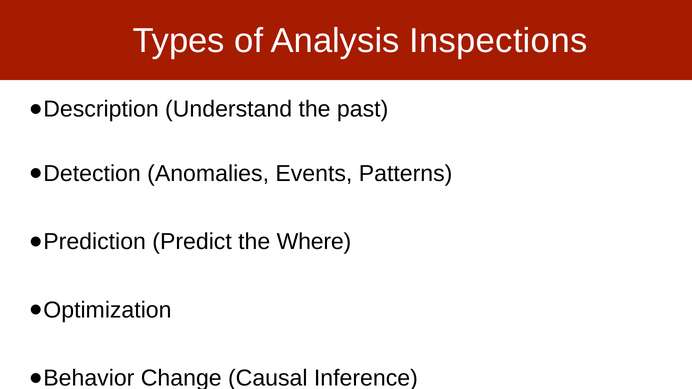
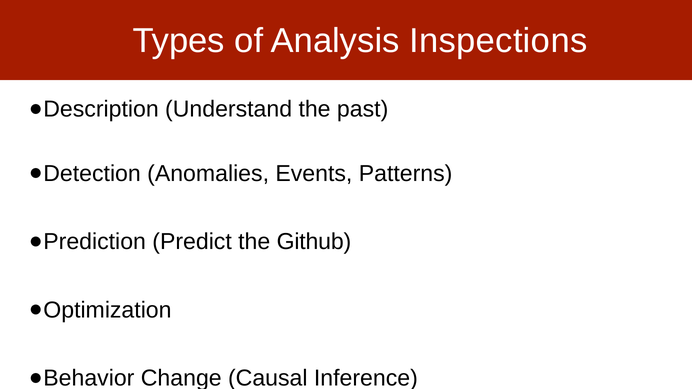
Where: Where -> Github (314, 242)
